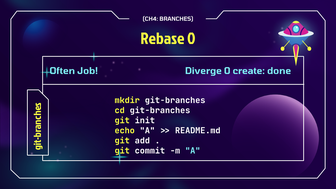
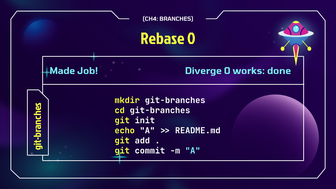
Often: Often -> Made (62, 71)
create: create -> works (249, 71)
